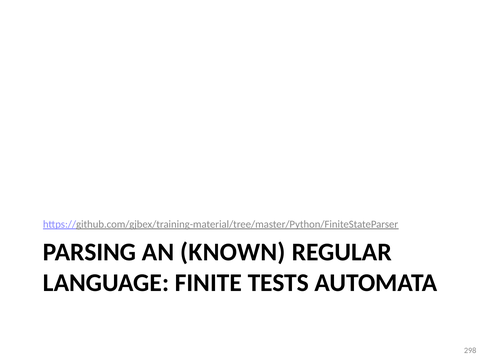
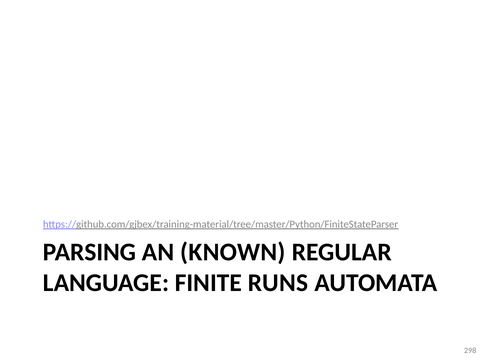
TESTS: TESTS -> RUNS (278, 283)
